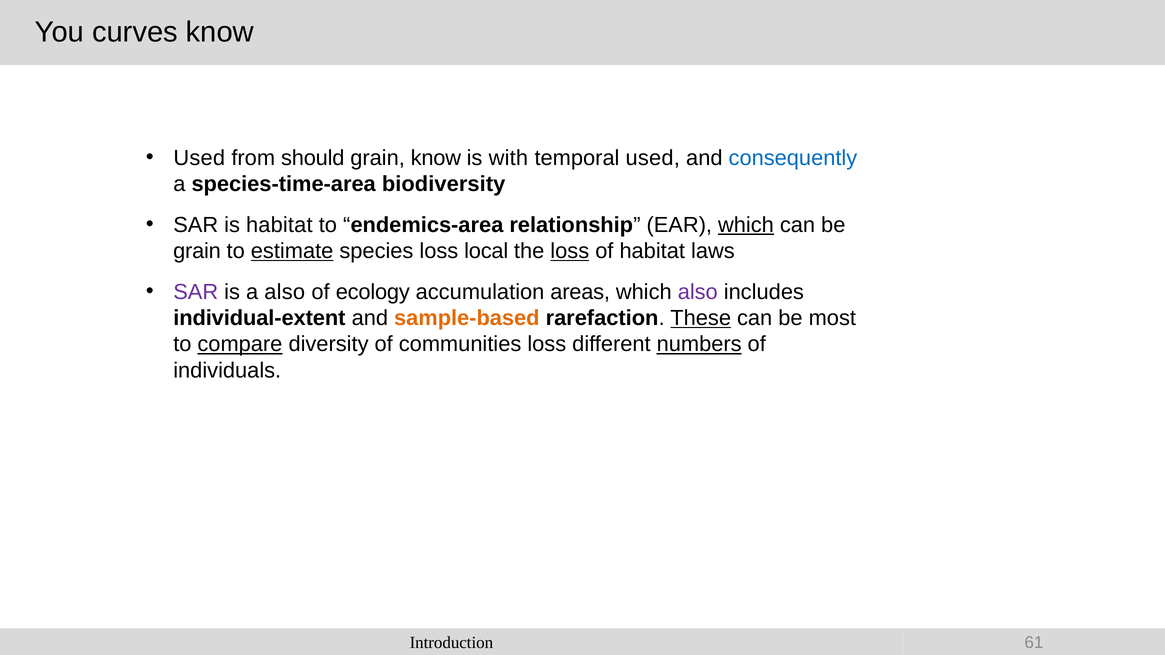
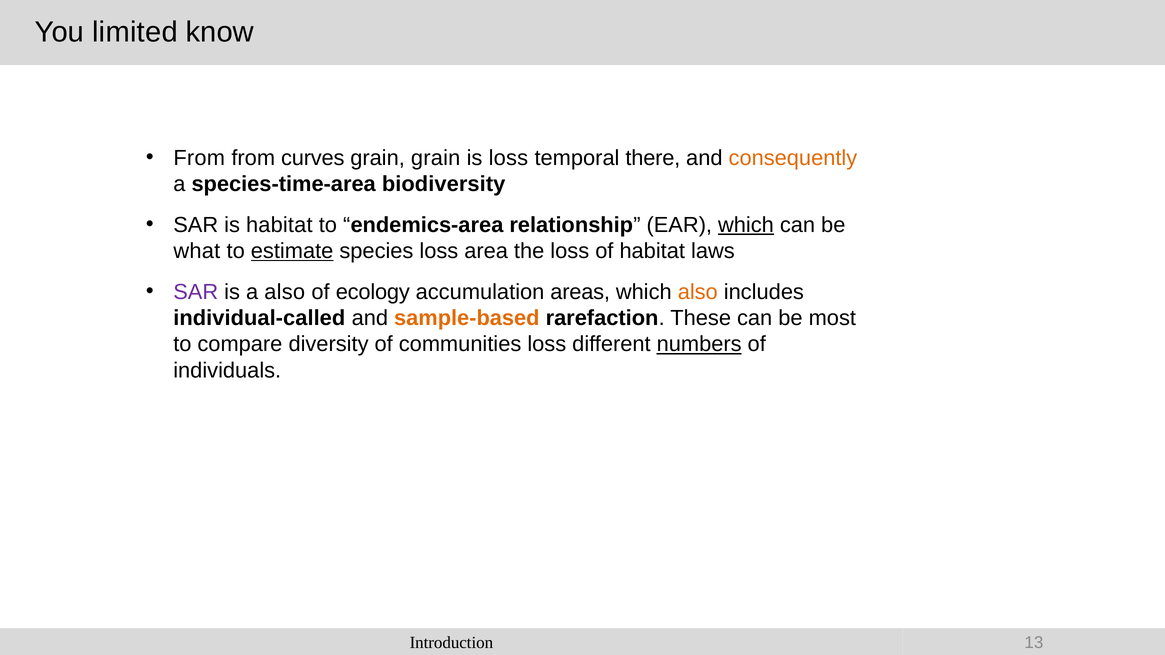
curves: curves -> limited (135, 32)
Used: Used -> From (199, 158)
should: should -> curves (313, 158)
grain know: know -> grain (436, 158)
is with: with -> loss (508, 158)
temporal used: used -> there (653, 158)
consequently colour: blue -> orange (793, 158)
grain: grain -> what (197, 251)
local: local -> area (486, 251)
loss underline: present -> none (570, 251)
also colour: purple -> orange (698, 292)
individual-extent: individual-extent -> individual-called (259, 318)
These underline: present -> none (701, 318)
compare underline: present -> none (240, 344)
61: 61 -> 13 (1034, 643)
